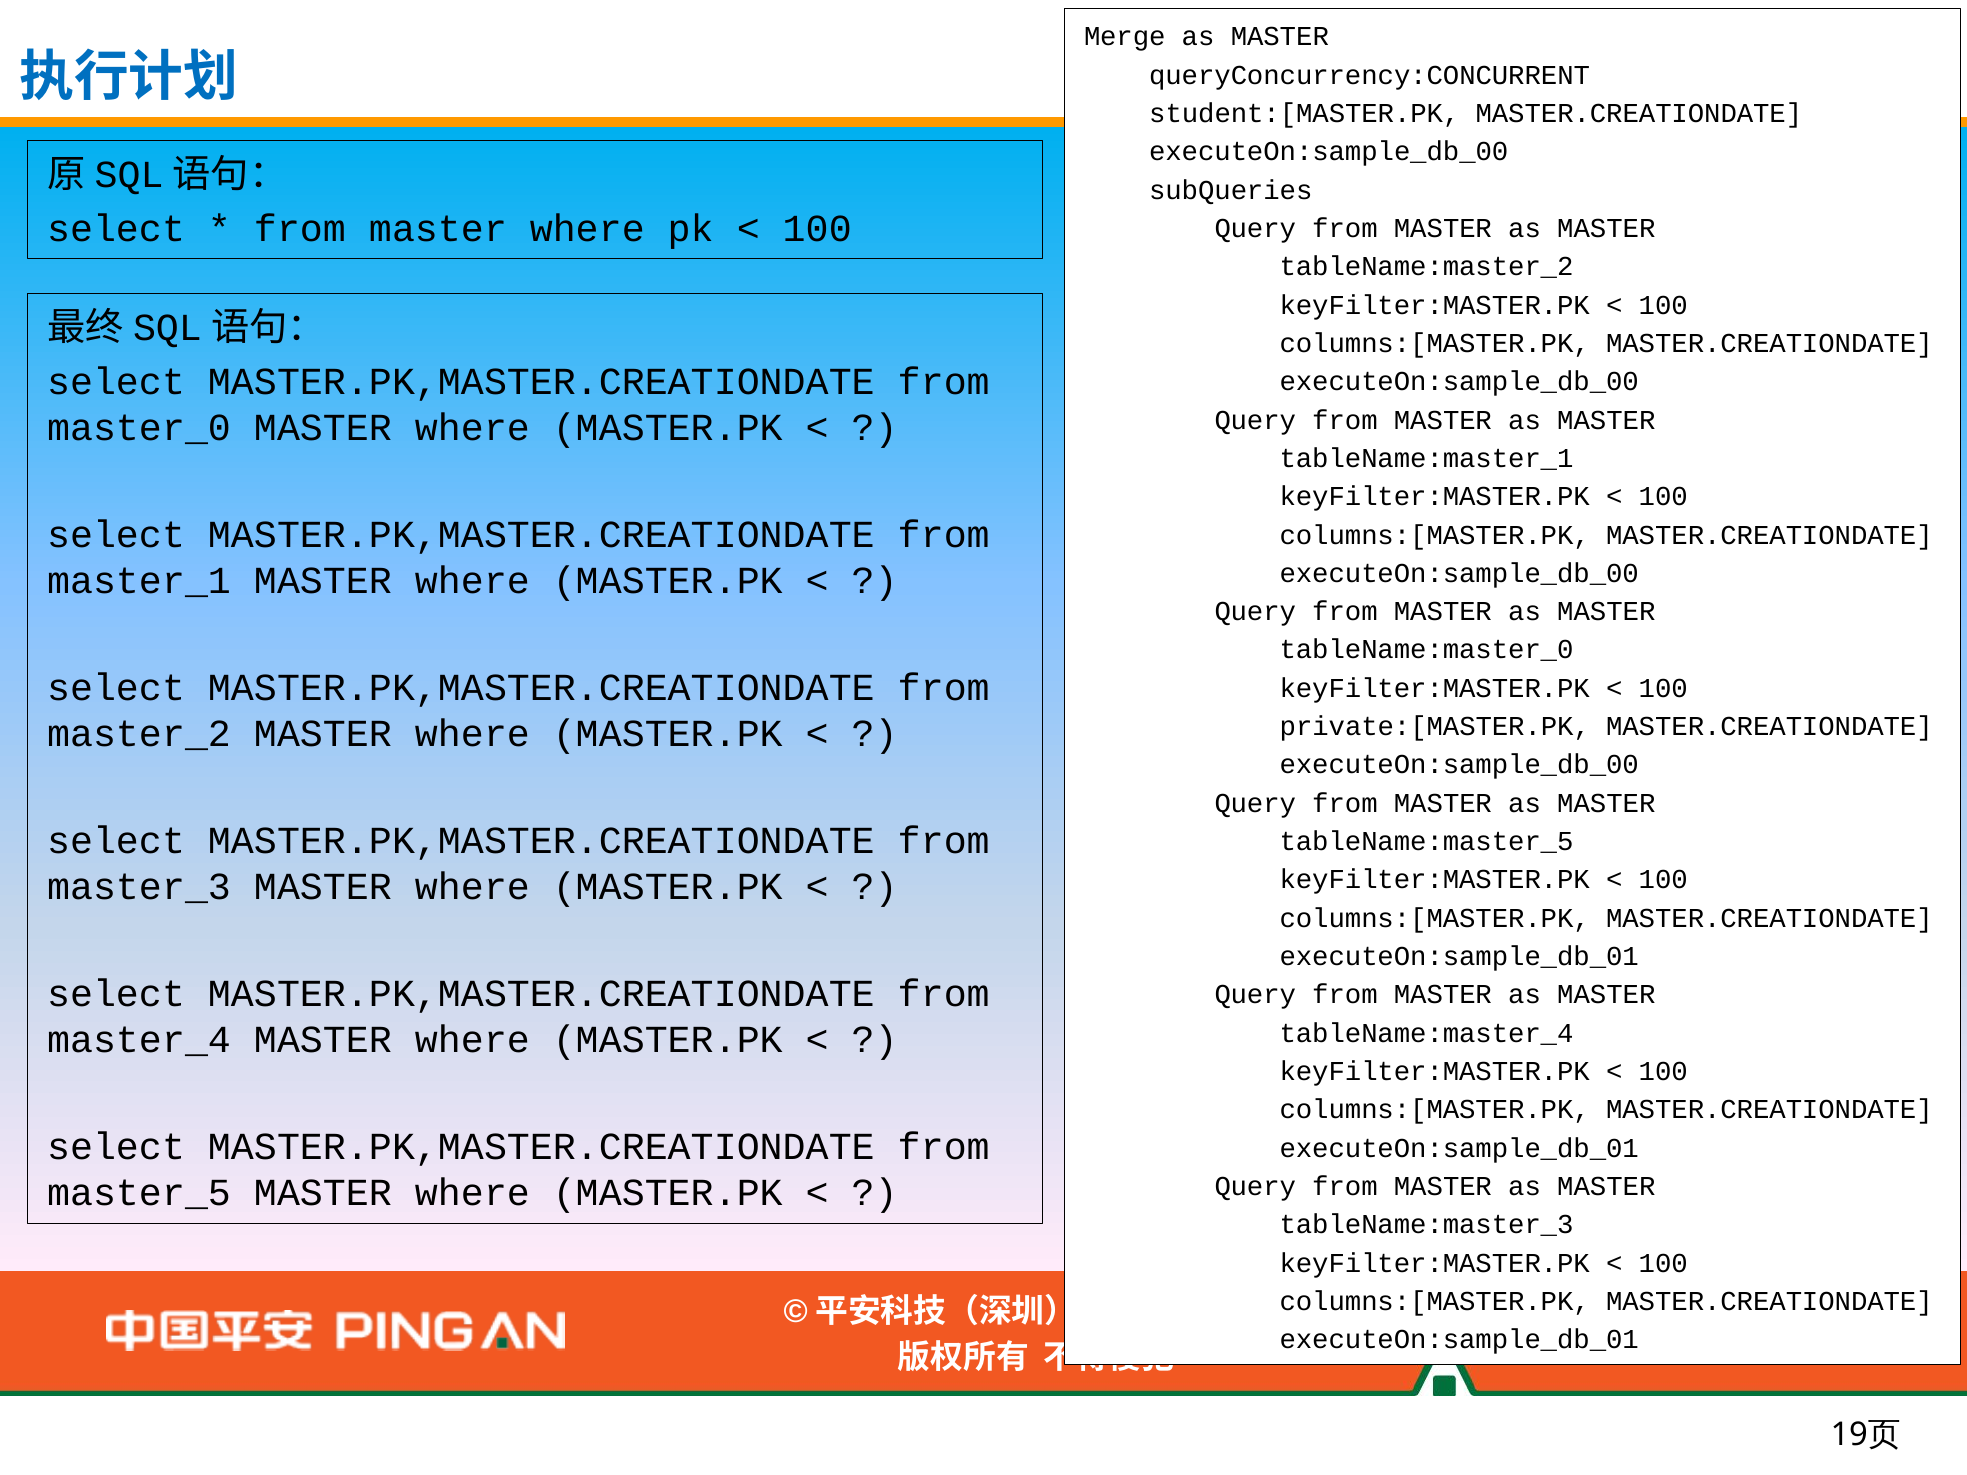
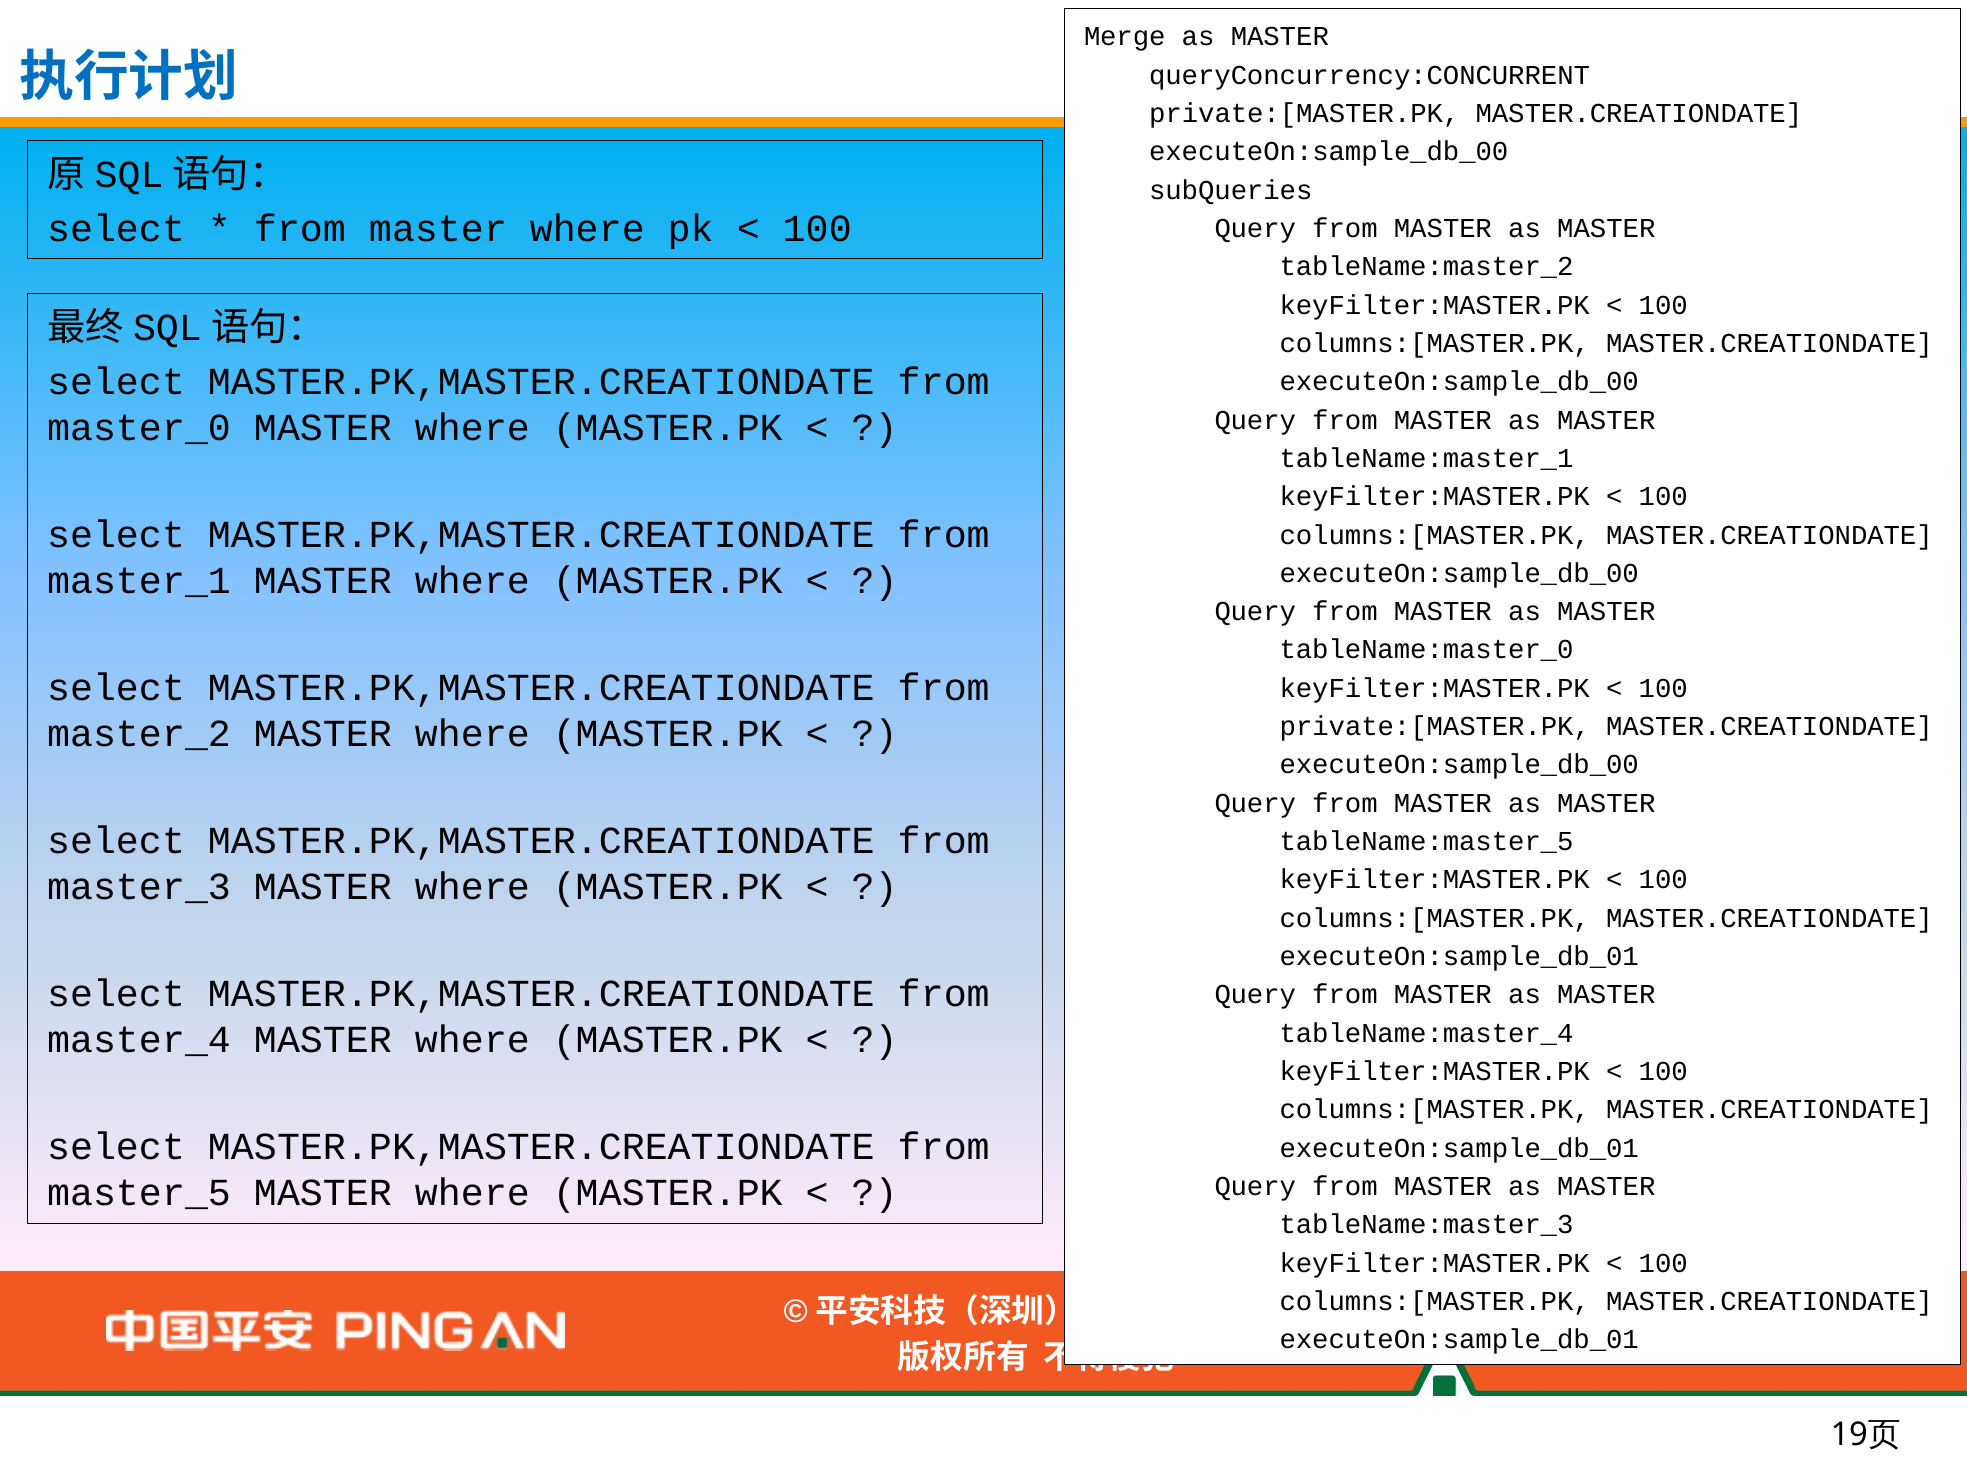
student:[MASTER.PK: student:[MASTER.PK -> private:[MASTER.PK (1304, 113)
